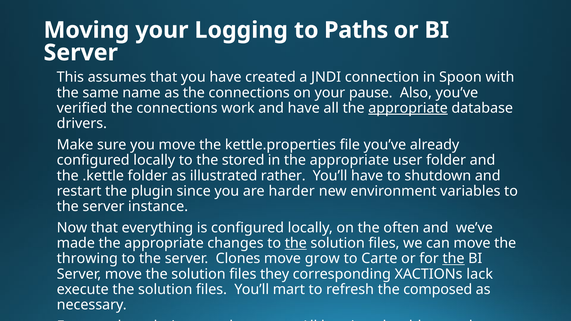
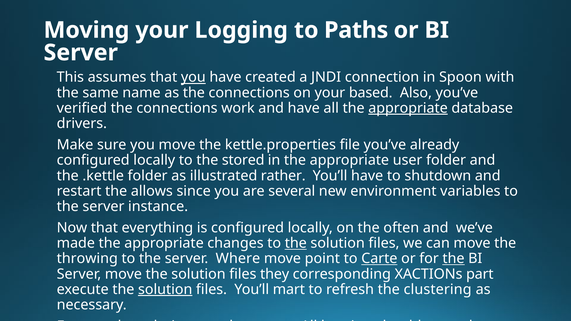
you underline: none -> present (193, 77)
pause: pause -> based (371, 93)
plugin: plugin -> allows (152, 191)
harder: harder -> several (292, 191)
Clones: Clones -> Where (238, 259)
grow: grow -> point (322, 259)
Carte underline: none -> present (379, 259)
lack: lack -> part (480, 274)
solution underline: none -> present (165, 290)
composed: composed -> clustering (438, 290)
